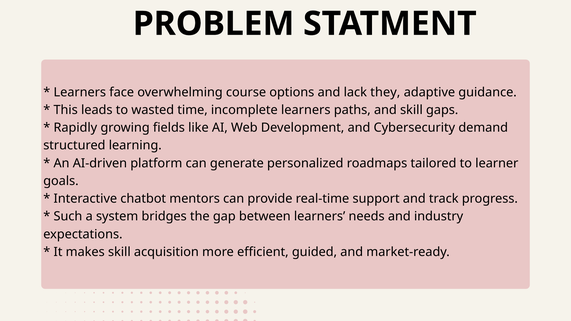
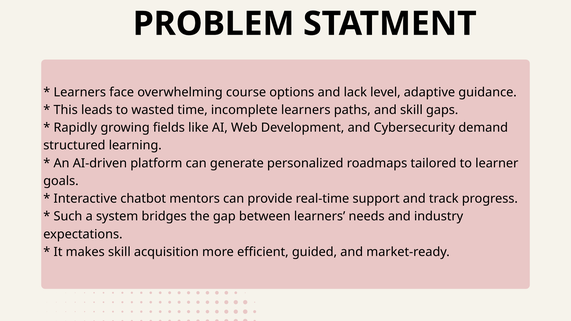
they: they -> level (385, 92)
